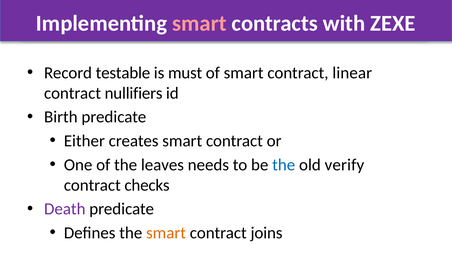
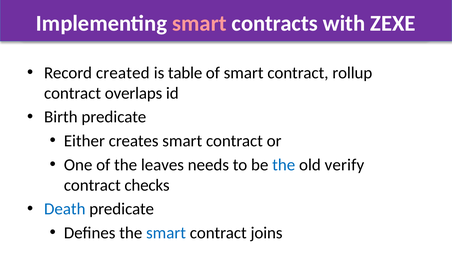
testable: testable -> created (123, 73)
must: must -> table (185, 73)
linear: linear -> rollup (352, 73)
nullifiers: nullifiers -> overlaps (134, 93)
Death colour: purple -> blue (65, 209)
smart colour: orange -> blue (166, 233)
